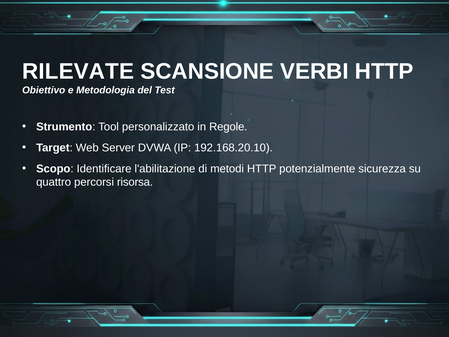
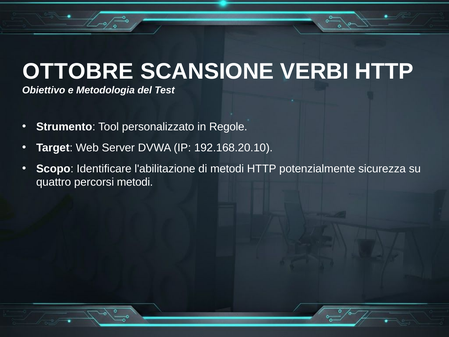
RILEVATE: RILEVATE -> OTTOBRE (78, 71)
percorsi risorsa: risorsa -> metodi (135, 182)
